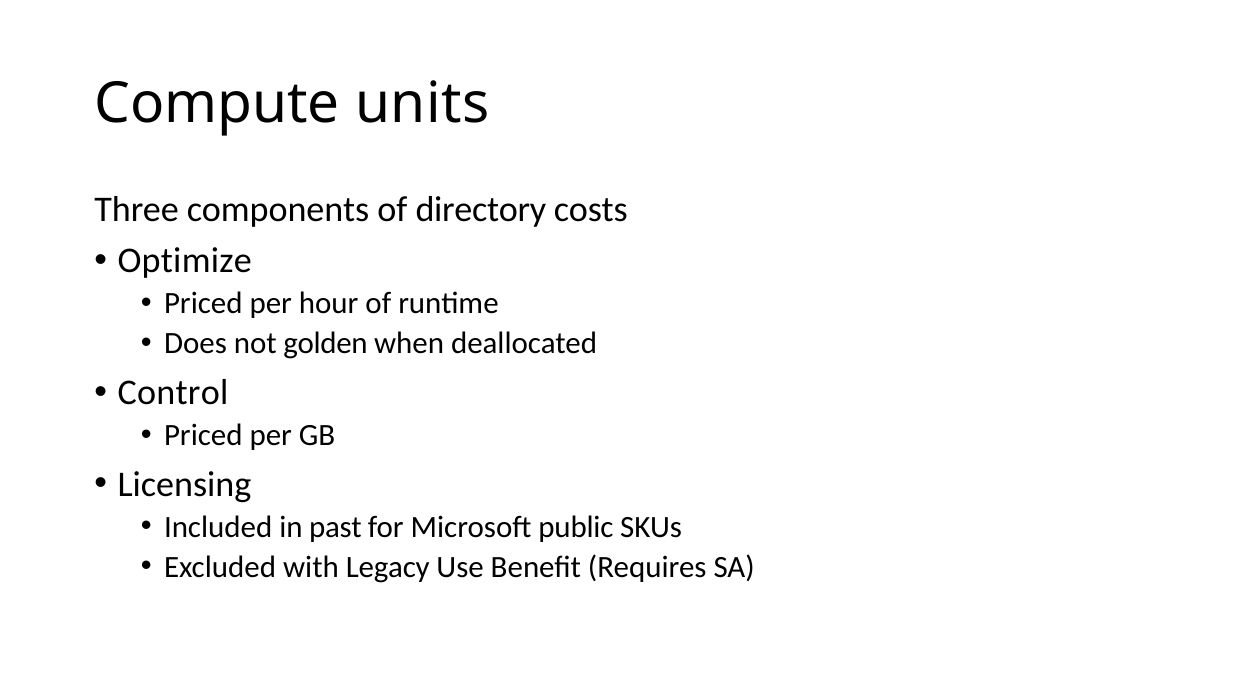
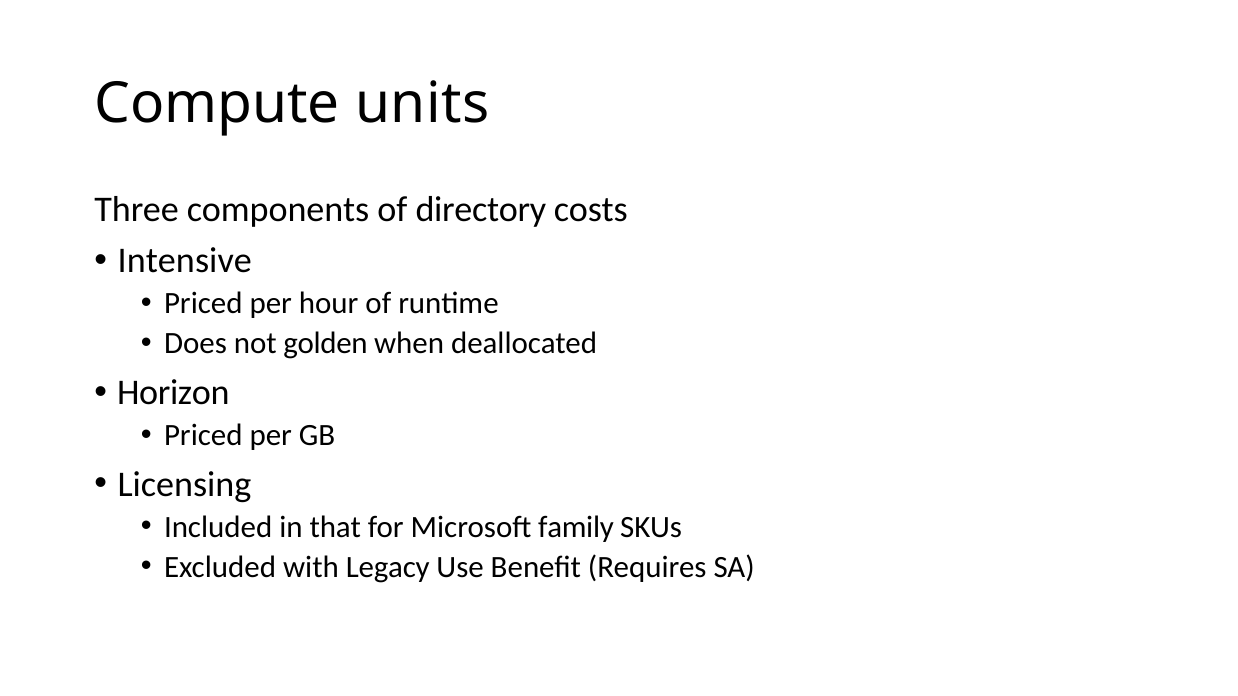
Optimize: Optimize -> Intensive (185, 261)
Control: Control -> Horizon (173, 393)
past: past -> that (335, 527)
public: public -> family (576, 527)
